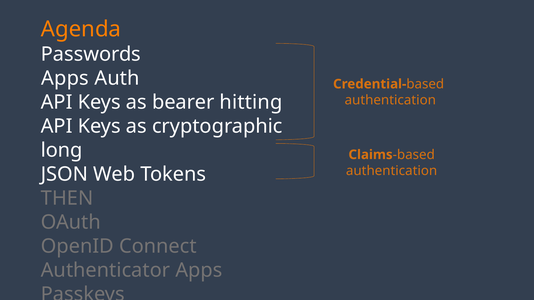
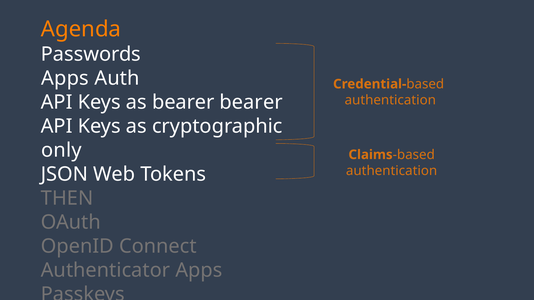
bearer hitting: hitting -> bearer (251, 102)
long: long -> only (61, 150)
